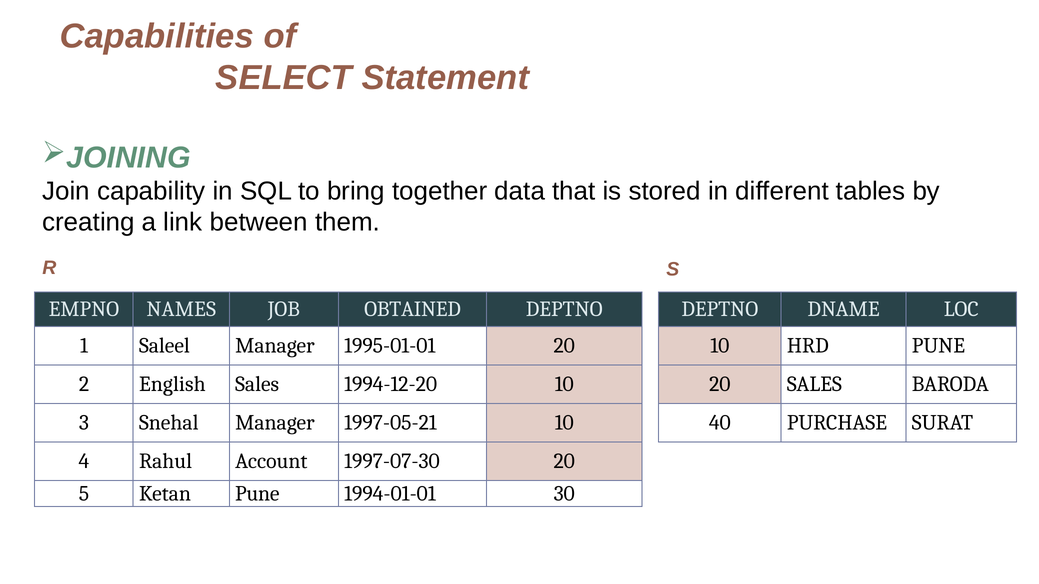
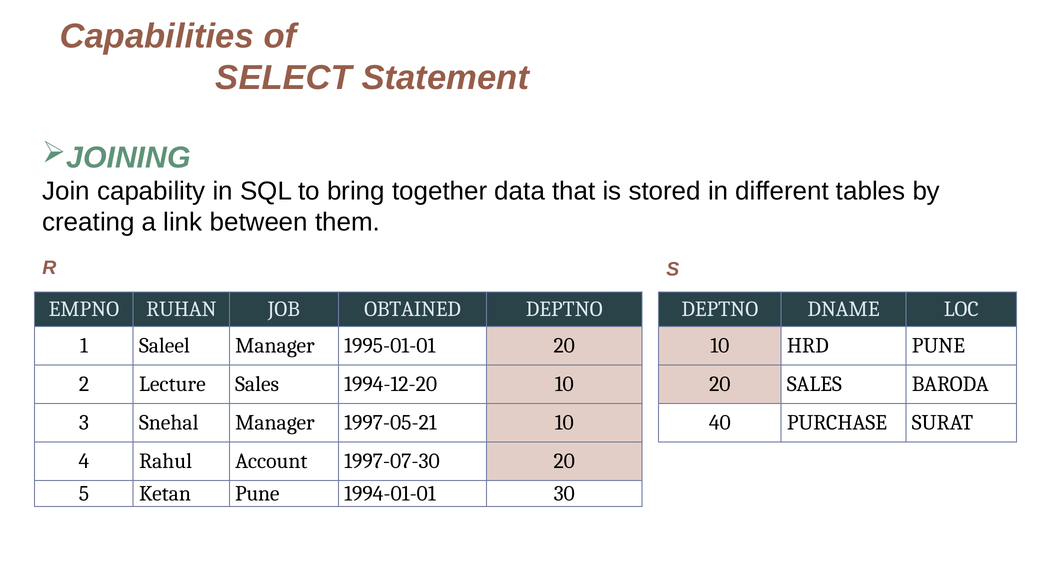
NAMES: NAMES -> RUHAN (181, 309)
English: English -> Lecture (172, 384)
